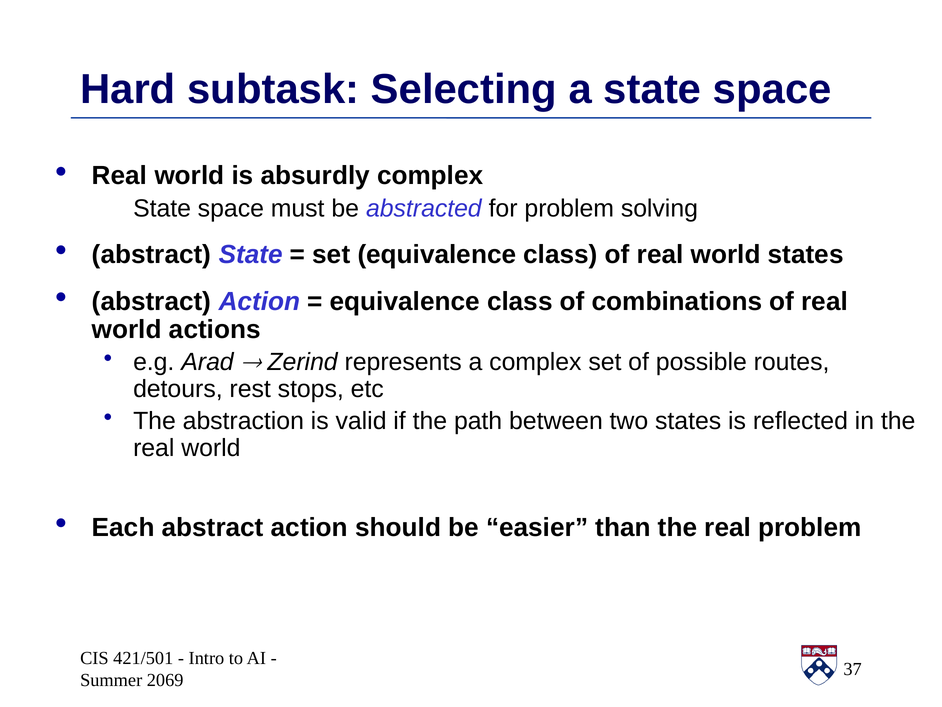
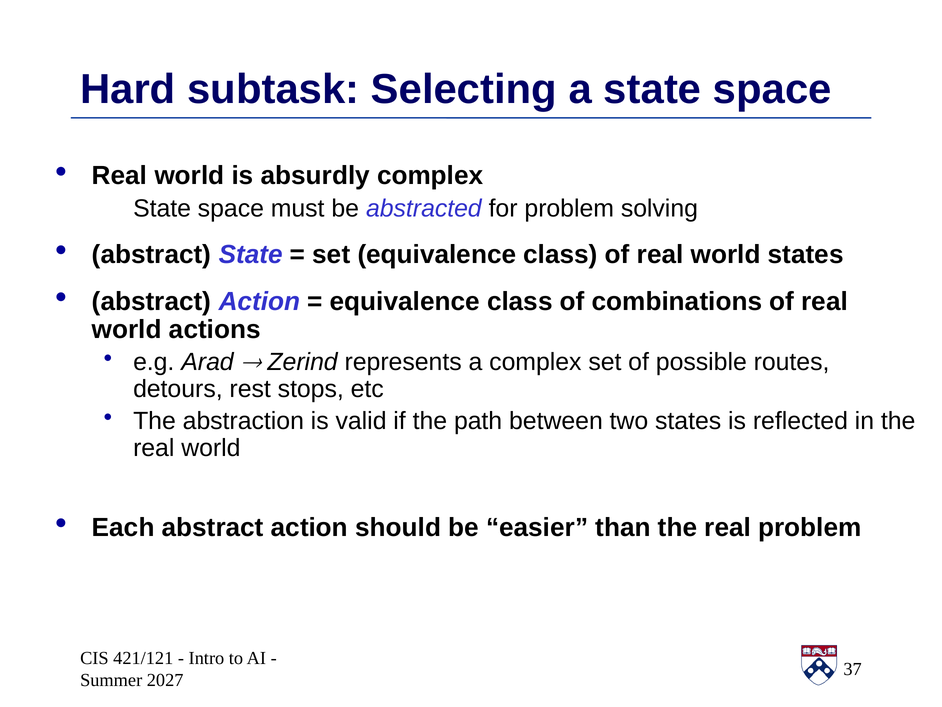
421/501: 421/501 -> 421/121 (143, 658)
2069: 2069 -> 2027 (165, 679)
